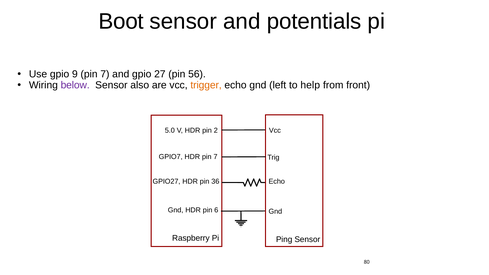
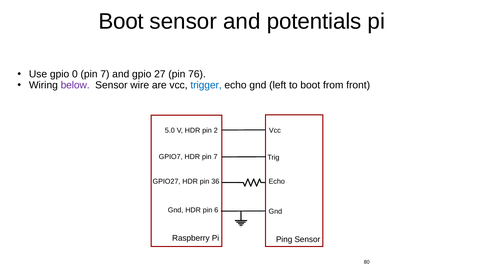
9: 9 -> 0 (75, 74)
56: 56 -> 76 (197, 74)
also: also -> wire (140, 85)
trigger colour: orange -> blue (206, 85)
to help: help -> boot (310, 85)
